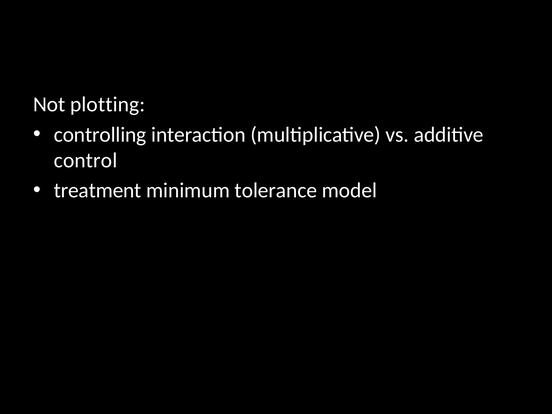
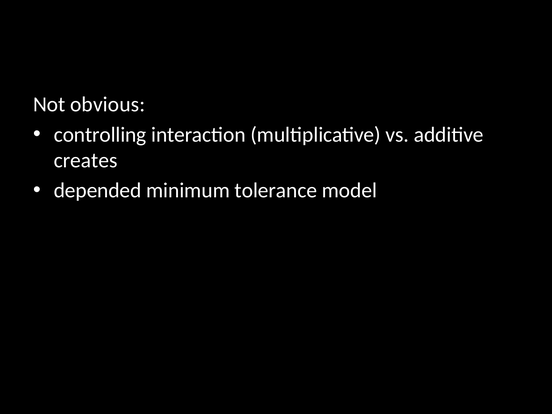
plotting: plotting -> obvious (108, 105)
control: control -> creates (86, 160)
treatment: treatment -> depended (98, 190)
